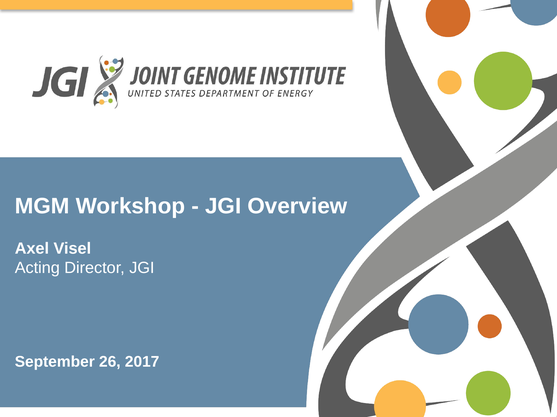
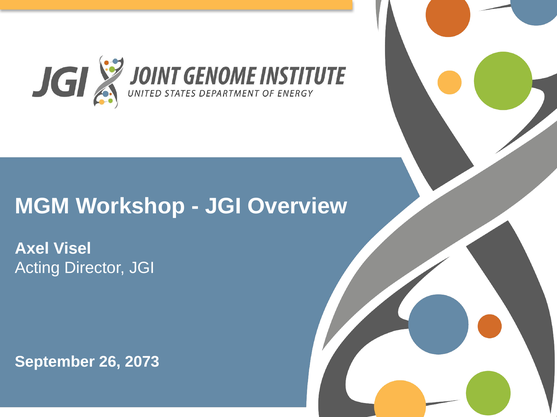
2017: 2017 -> 2073 (142, 362)
